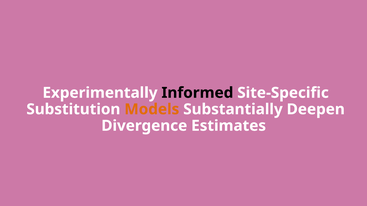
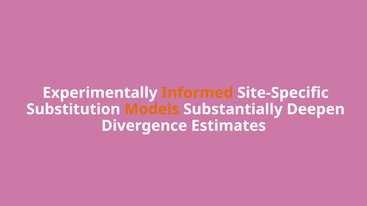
Informed colour: black -> orange (197, 93)
